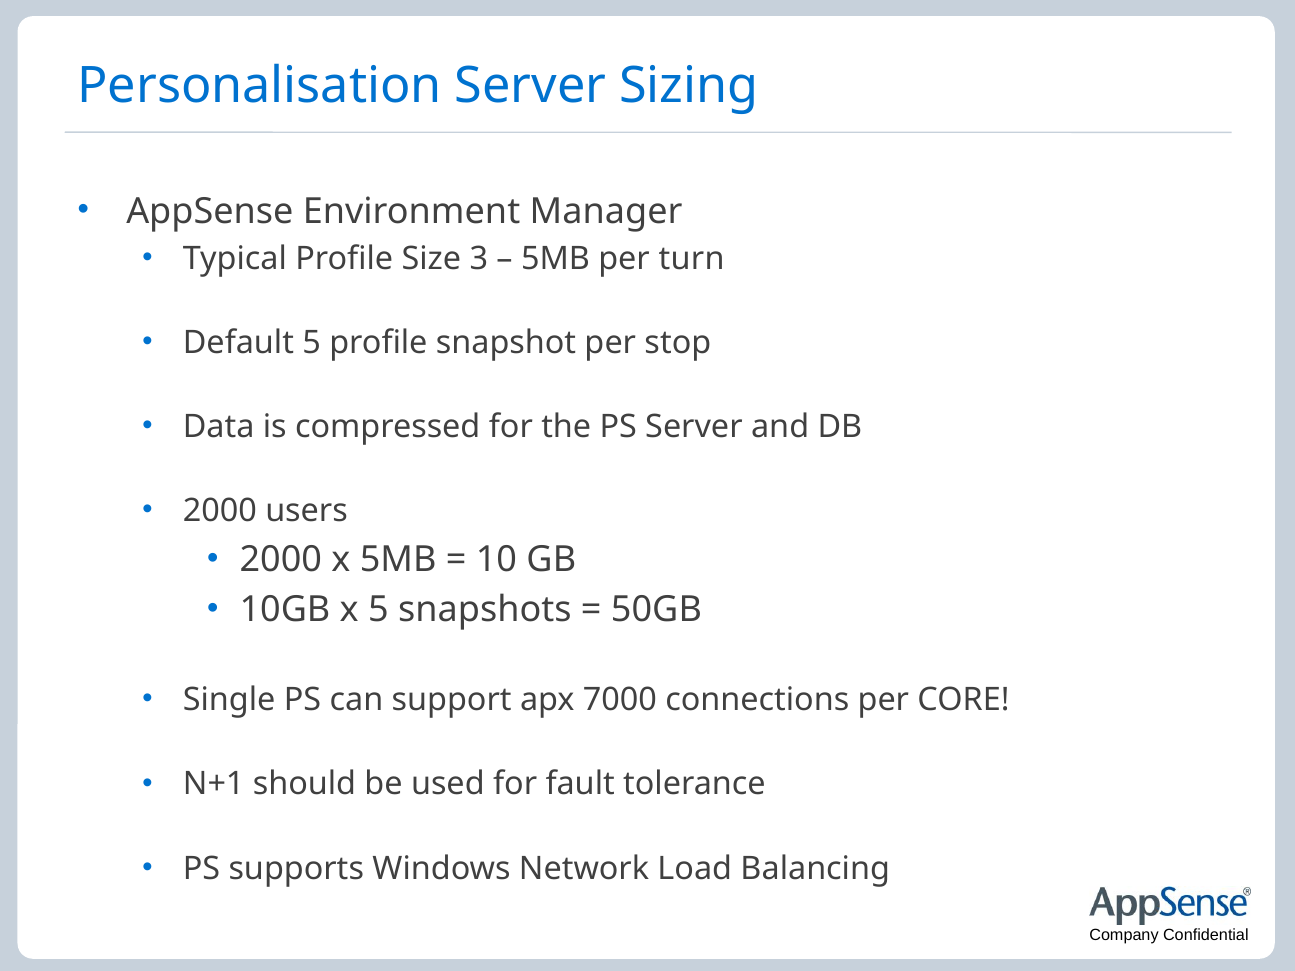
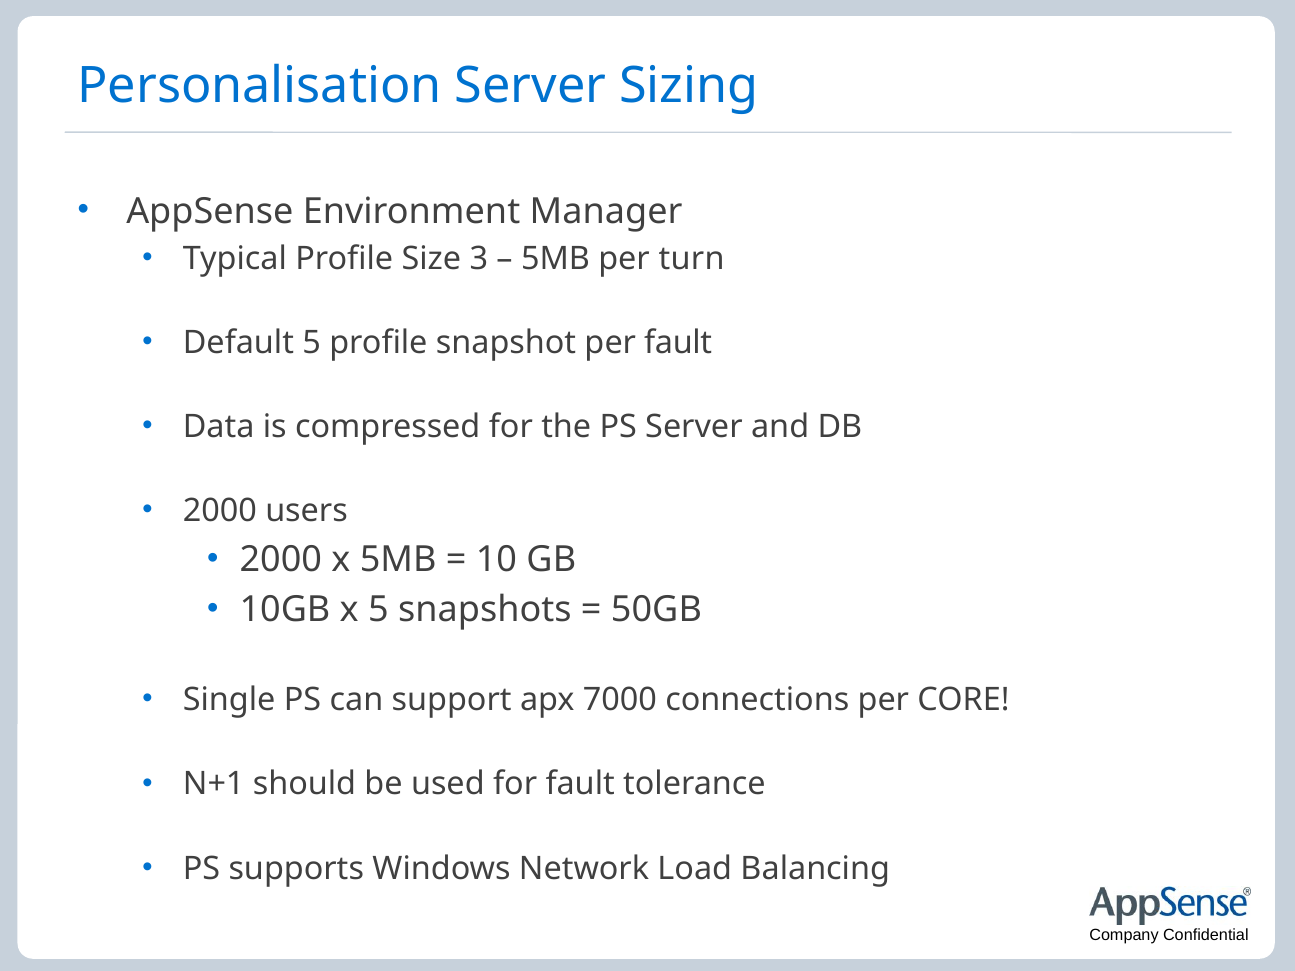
per stop: stop -> fault (678, 343)
